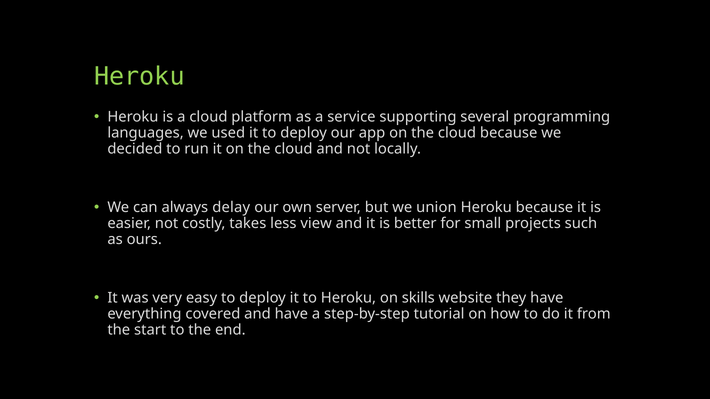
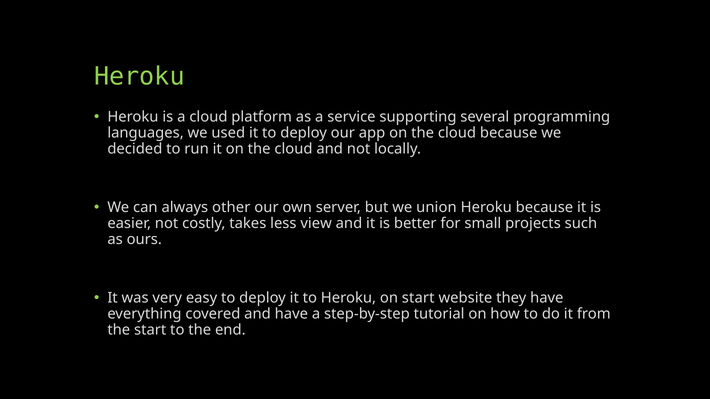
delay: delay -> other (231, 208)
on skills: skills -> start (418, 298)
